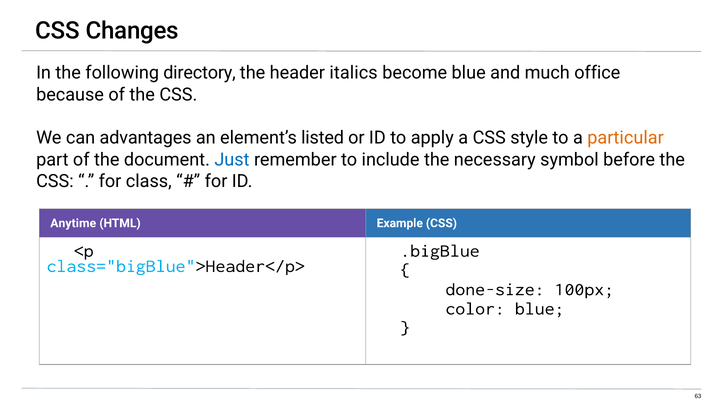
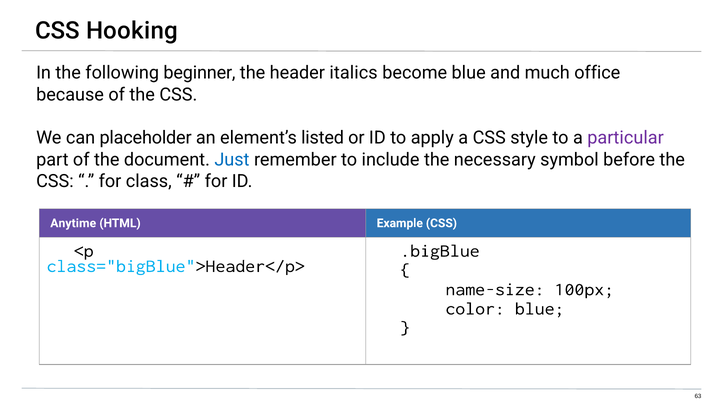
Changes: Changes -> Hooking (132, 31)
directory: directory -> beginner (199, 73)
advantages: advantages -> placeholder (146, 138)
particular colour: orange -> purple (626, 138)
done-size: done-size -> name-size (495, 289)
